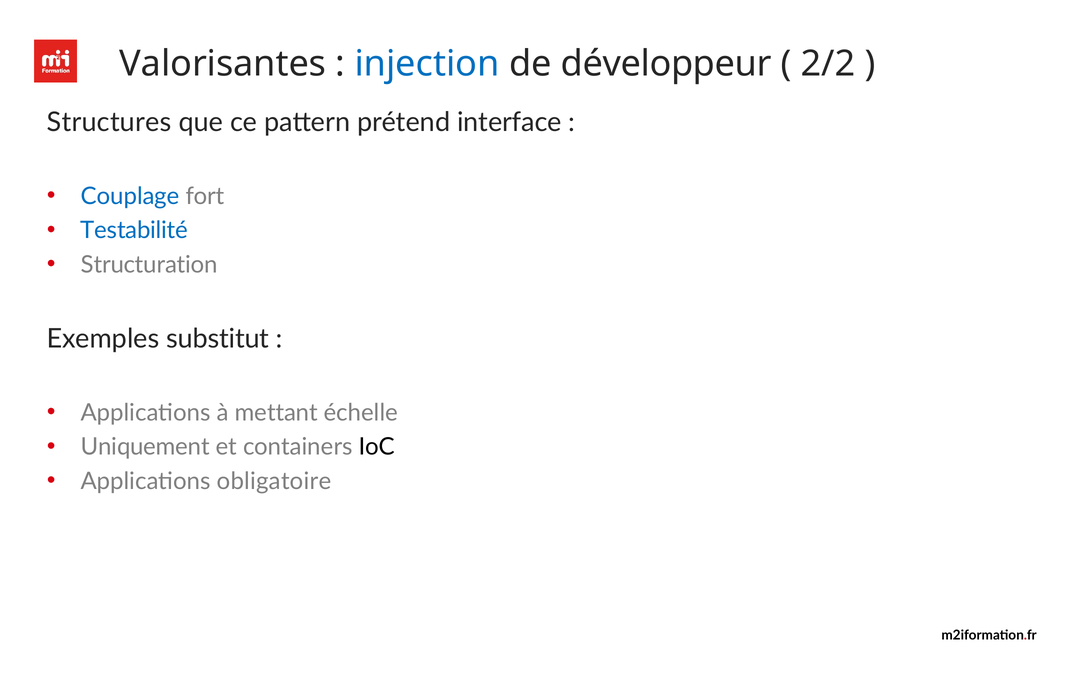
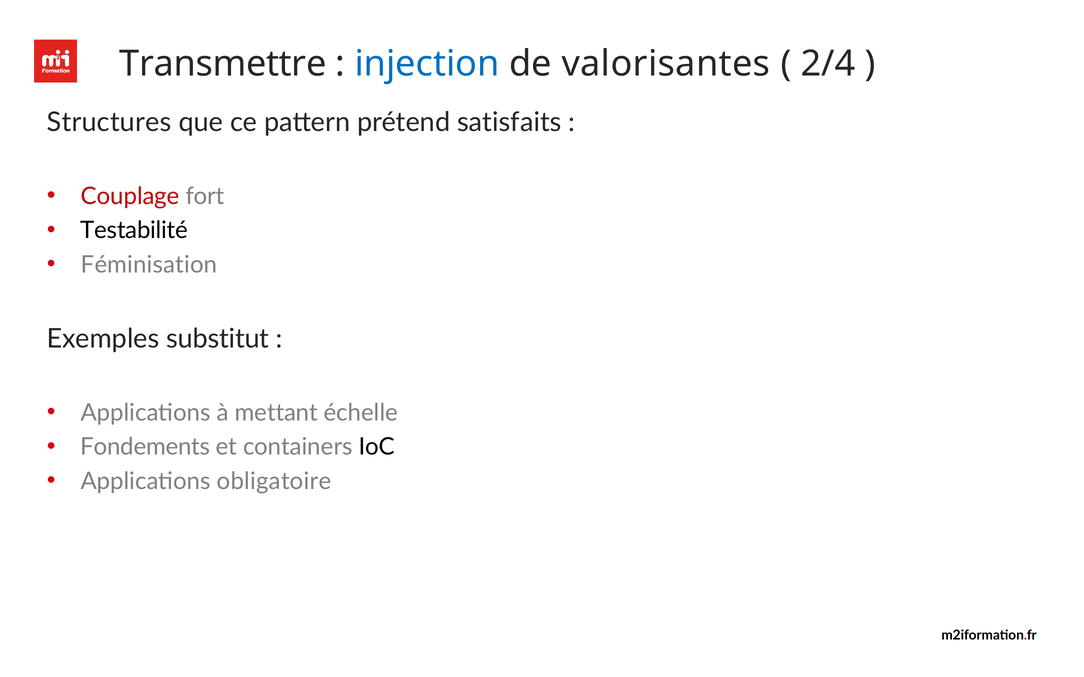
Valorisantes: Valorisantes -> Transmettre (223, 64)
développeur: développeur -> valorisantes (666, 64)
2/2: 2/2 -> 2/4 (828, 64)
interface: interface -> satisfaits (509, 123)
Couplage colour: blue -> red (130, 196)
Testabilité colour: blue -> black (134, 231)
Structuration: Structuration -> Féminisation (149, 265)
Uniquement: Uniquement -> Fondements (145, 447)
